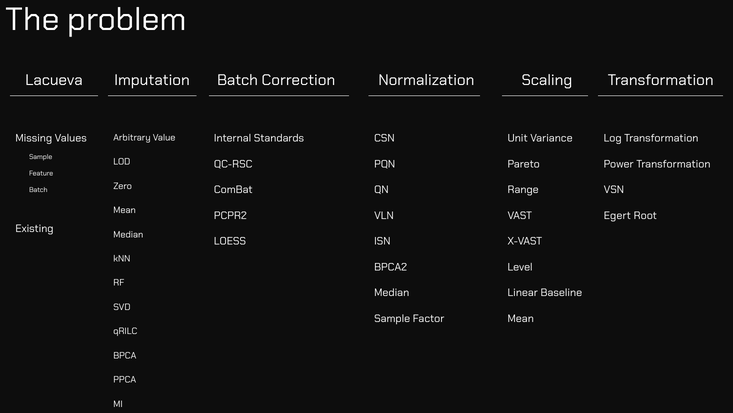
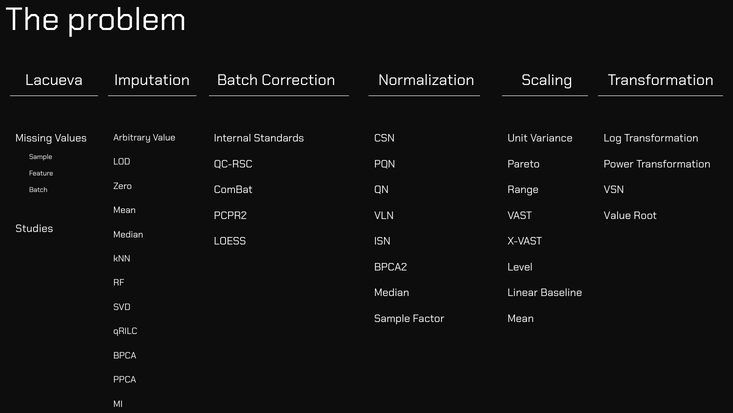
Egert: Egert -> Value (617, 215)
Existing: Existing -> Studies (34, 228)
